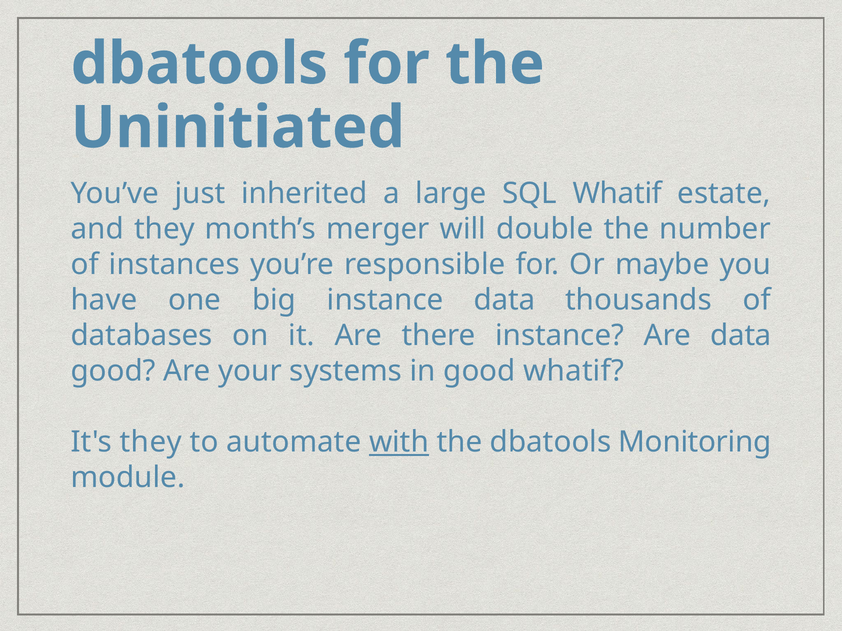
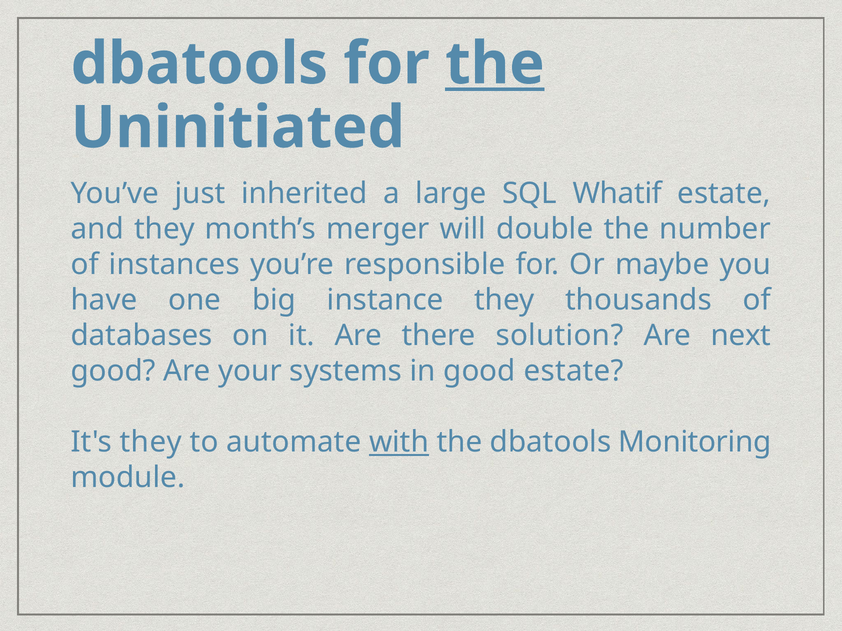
the underline: none -> present (495, 64)
instance data: data -> they (505, 300)
there instance: instance -> solution (559, 336)
Are data: data -> next (741, 336)
good whatif: whatif -> estate (574, 371)
